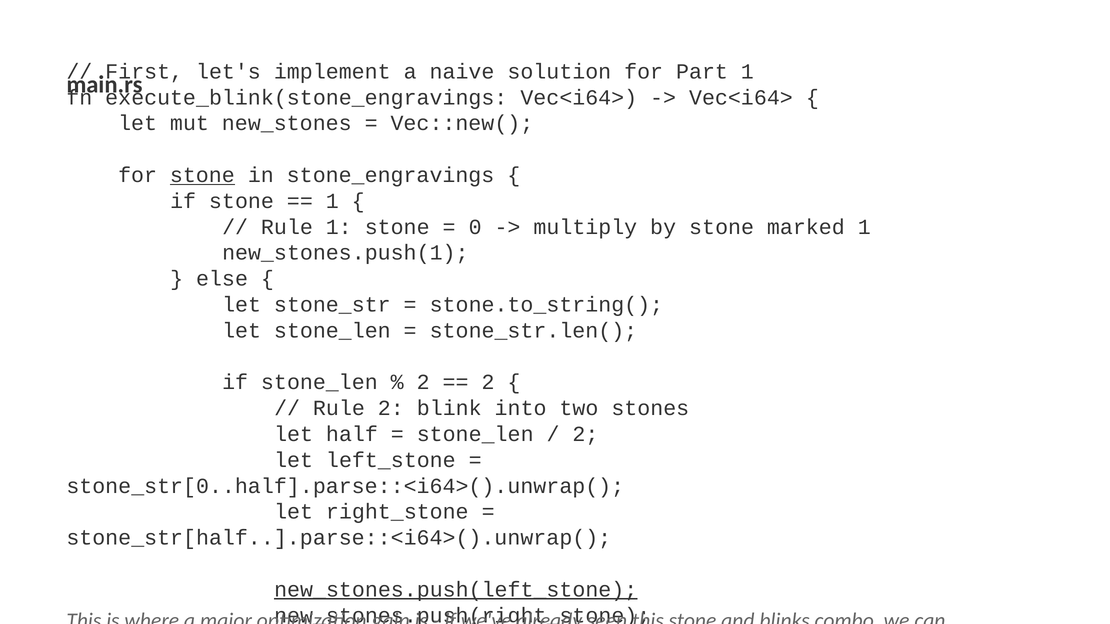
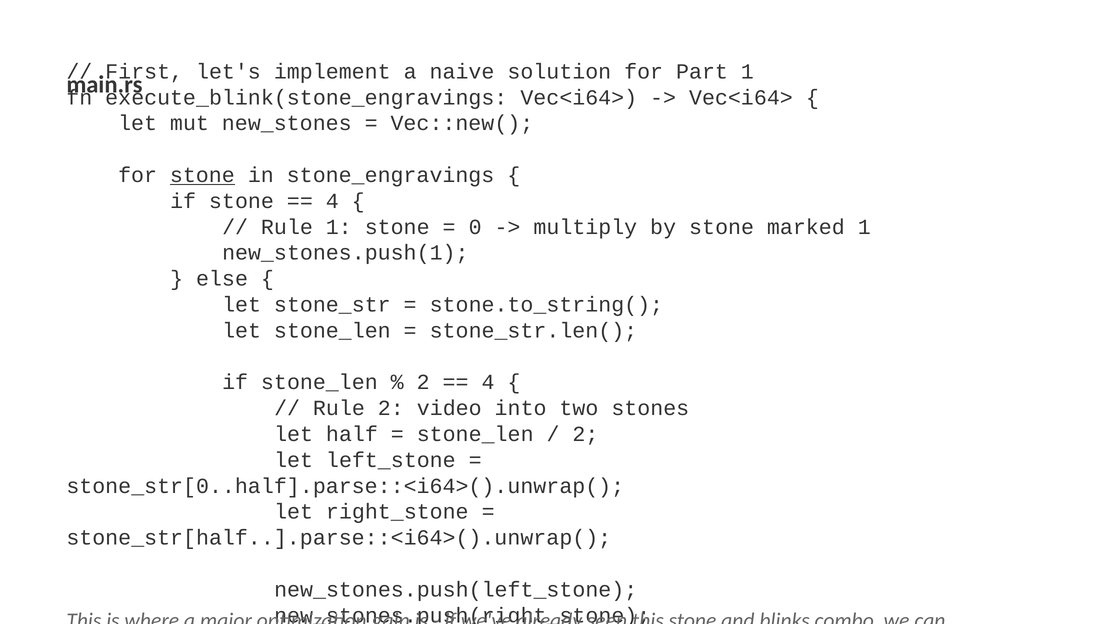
1: 1 -> 4 (332, 201)
2: 2 -> 4 (488, 383)
blink: blink -> video (449, 408)
new_stones.push(left_stone underline: present -> none (456, 590)
